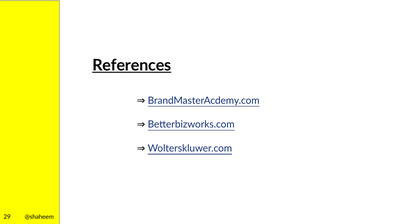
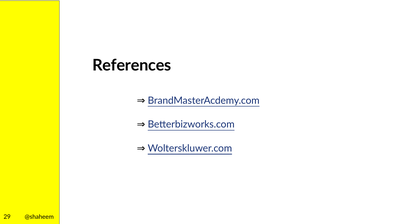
References underline: present -> none (132, 65)
